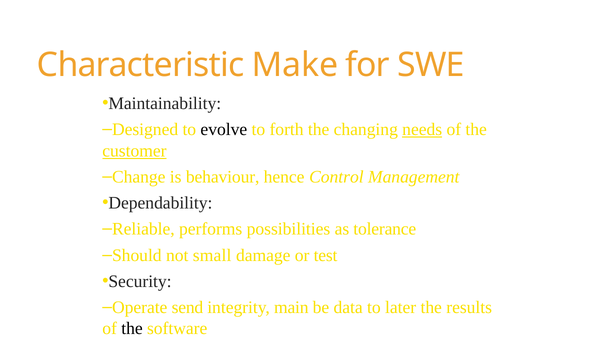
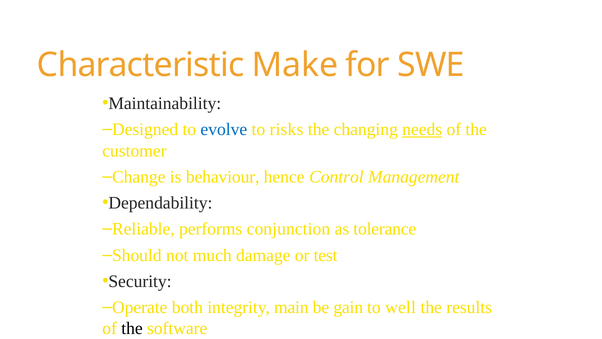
evolve colour: black -> blue (224, 130)
forth: forth -> risks (286, 130)
customer underline: present -> none (134, 151)
possibilities: possibilities -> conjunction (288, 229)
small: small -> much (212, 255)
send: send -> both (187, 307)
data: data -> gain (348, 307)
later: later -> well (401, 307)
